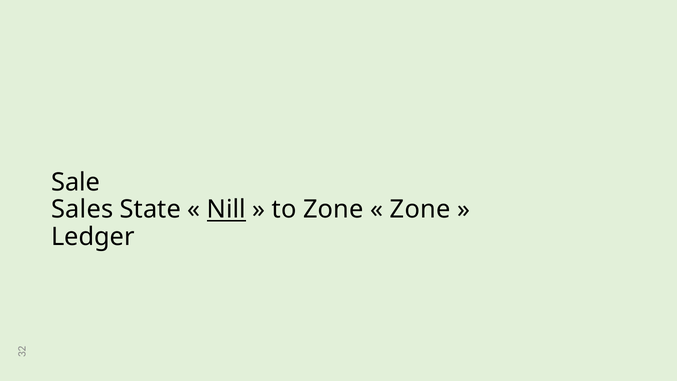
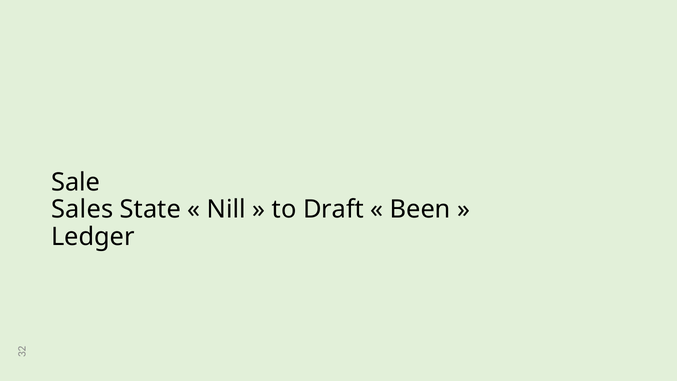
Nill underline: present -> none (226, 210)
to Zone: Zone -> Draft (333, 210)
Zone: Zone -> Been (420, 210)
